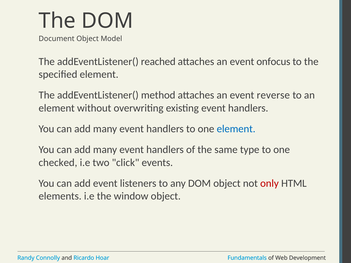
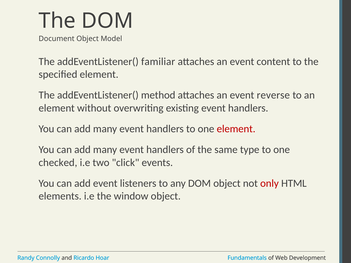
reached: reached -> familiar (158, 62)
onfocus: onfocus -> content (273, 62)
element colour: blue -> red (236, 129)
